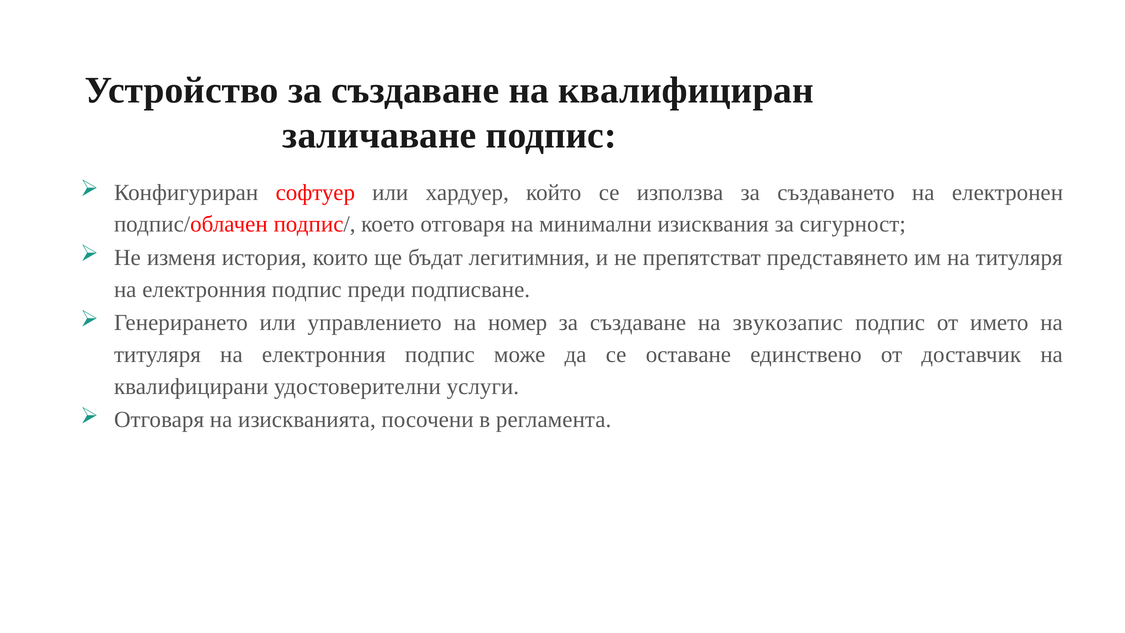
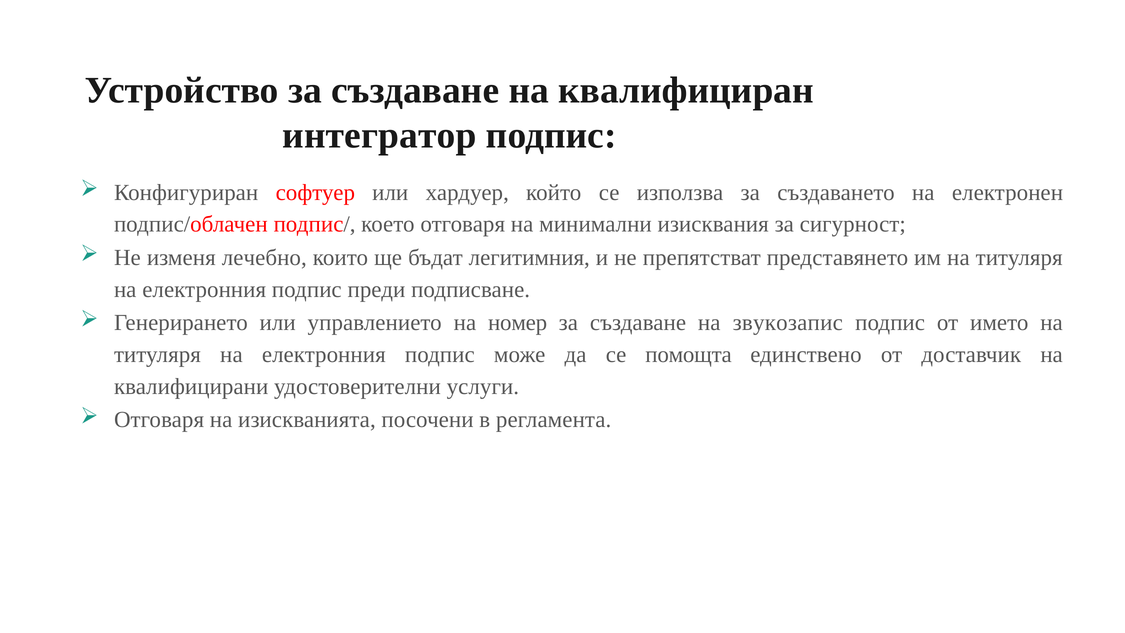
заличаване: заличаване -> интегратор (379, 135)
история: история -> лечебно (264, 258)
оставане: оставане -> помощта (689, 355)
